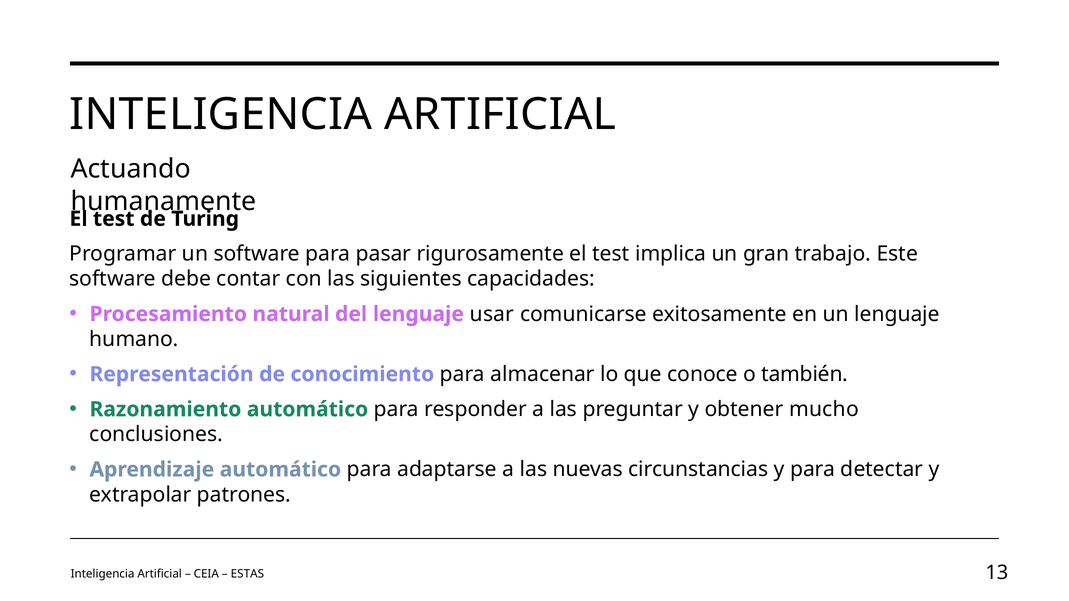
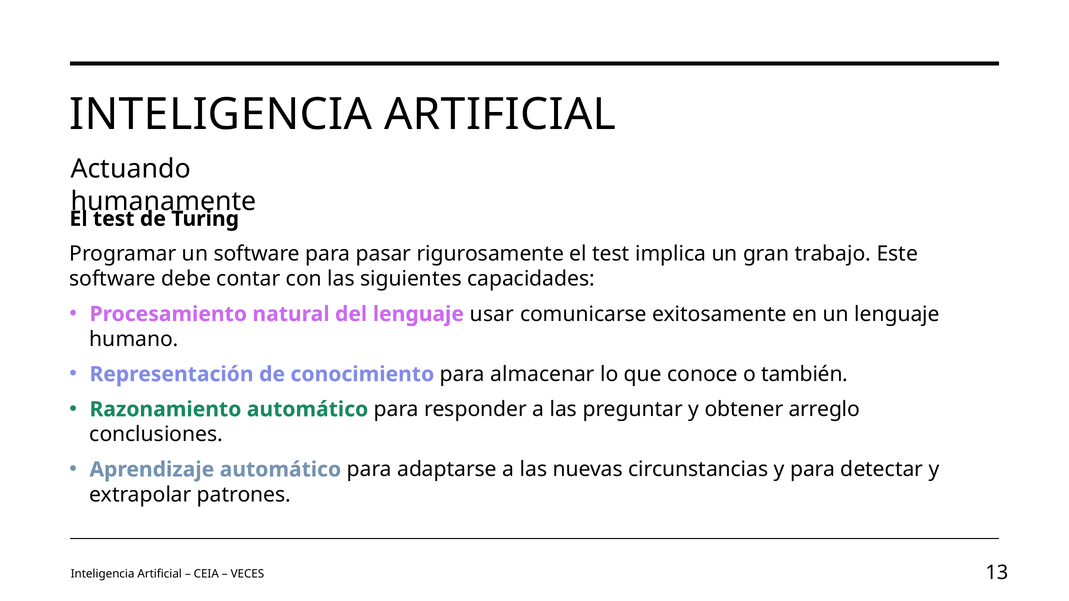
mucho: mucho -> arreglo (824, 410)
ESTAS: ESTAS -> VECES (247, 574)
